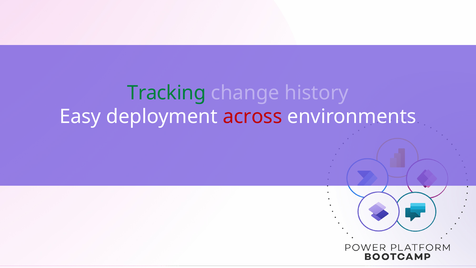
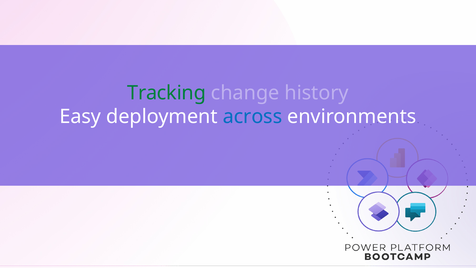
across colour: red -> blue (252, 117)
